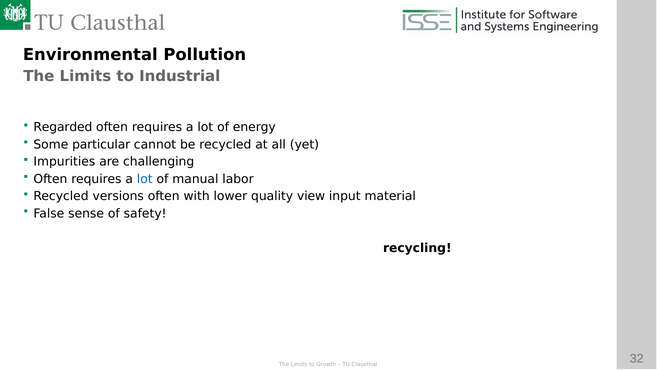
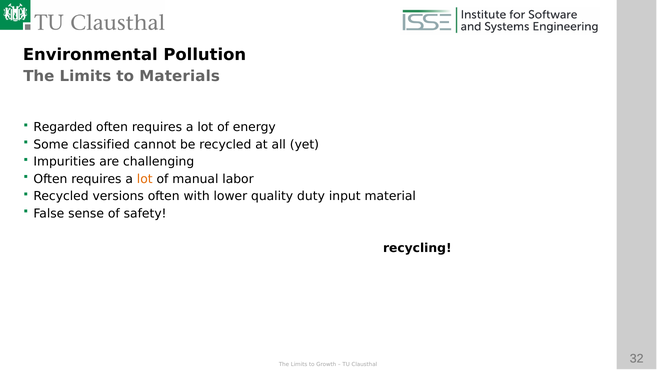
Industrial: Industrial -> Materials (180, 76)
particular: particular -> classified (101, 144)
lot colour: blue -> orange (145, 179)
view: view -> duty (311, 196)
